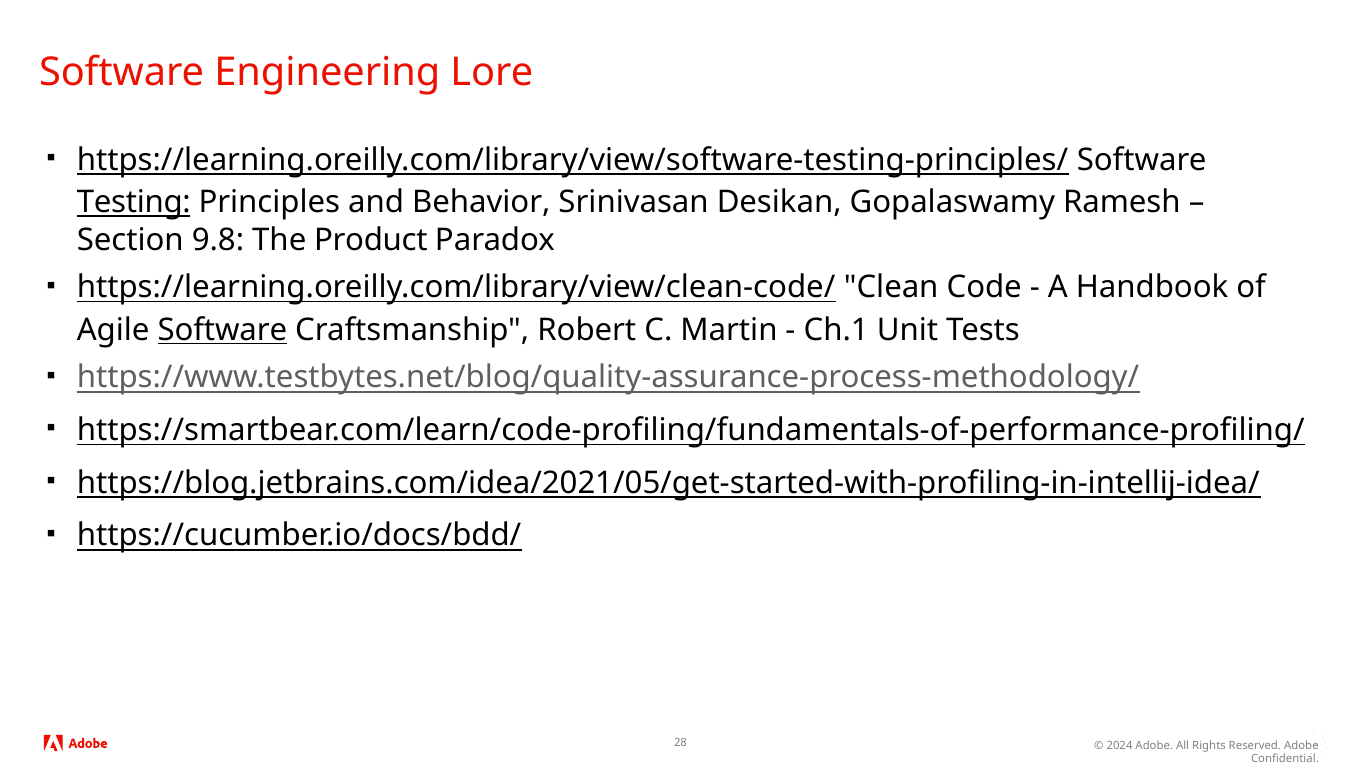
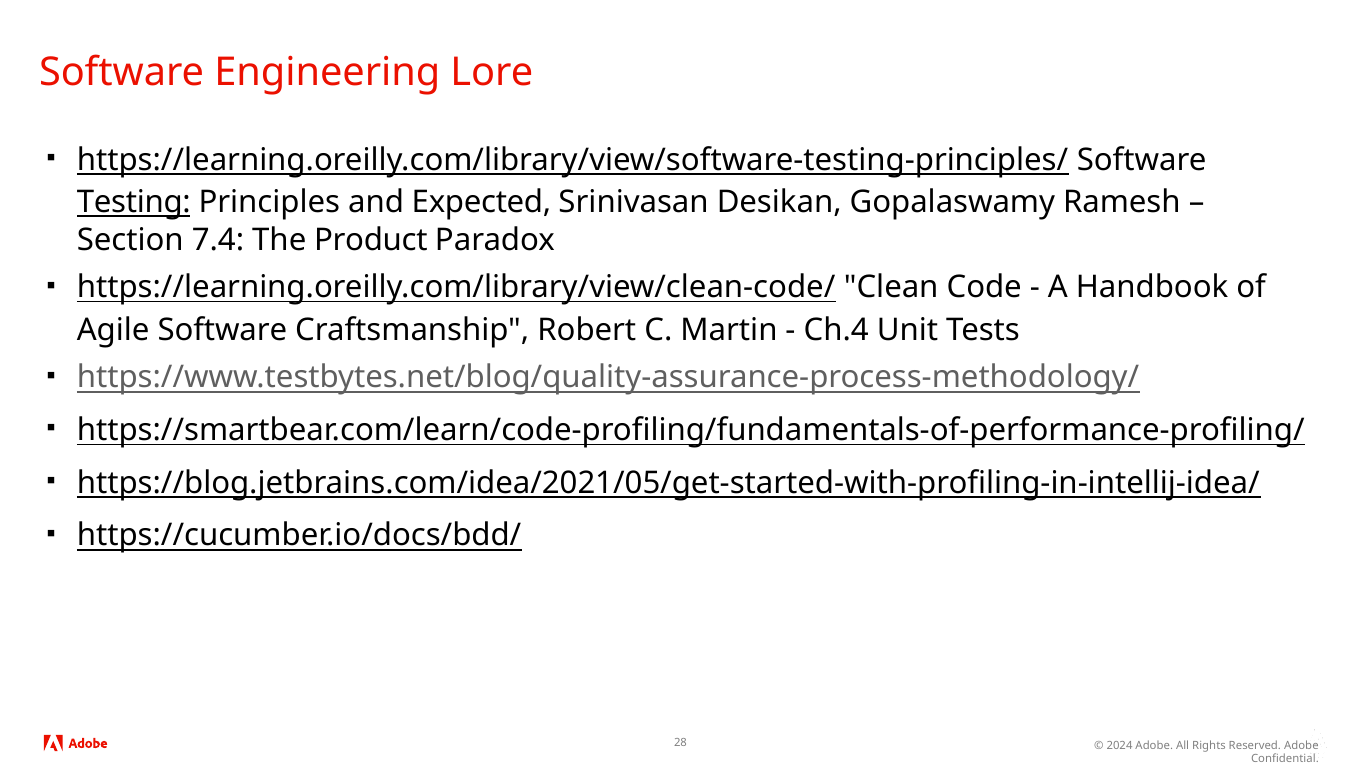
Behavior: Behavior -> Expected (481, 203)
9.8: 9.8 -> 7.4 (218, 240)
Software underline: present -> none (222, 330)
Ch.1: Ch.1 -> Ch.4 (836, 330)
